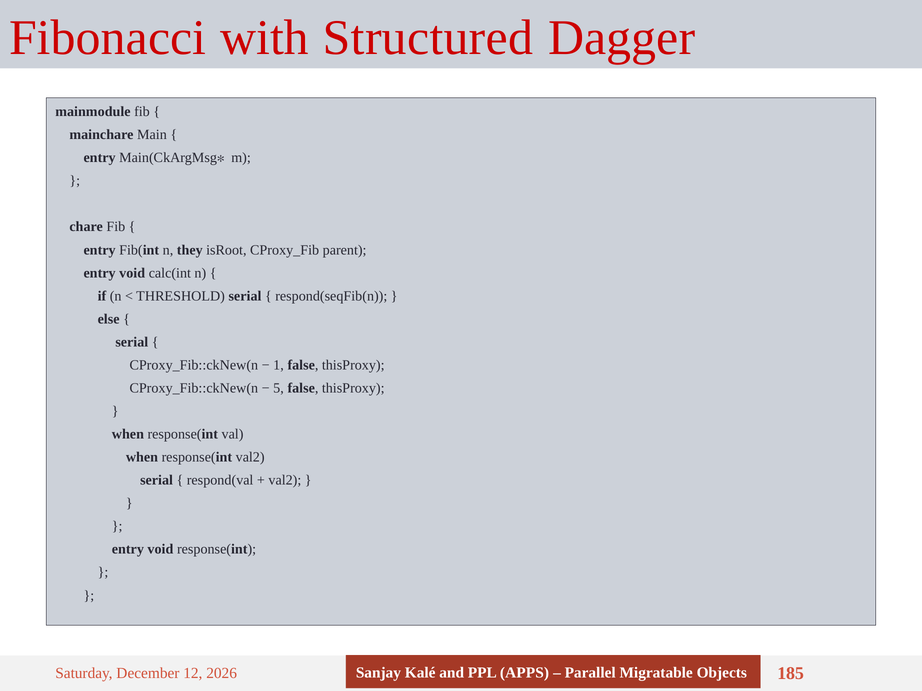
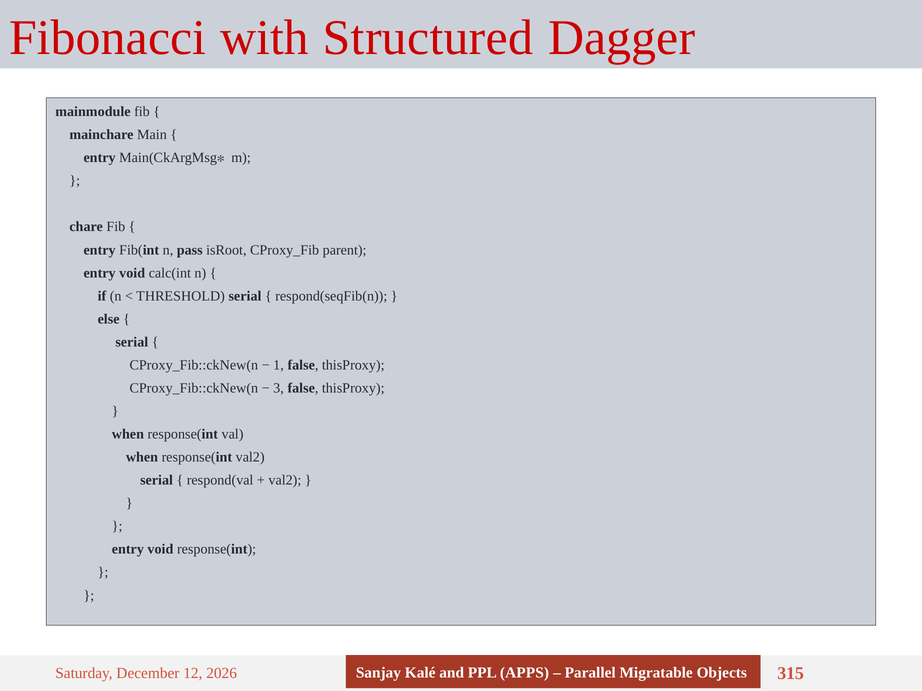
they: they -> pass (190, 250)
5: 5 -> 3 (278, 388)
185: 185 -> 315 (791, 674)
